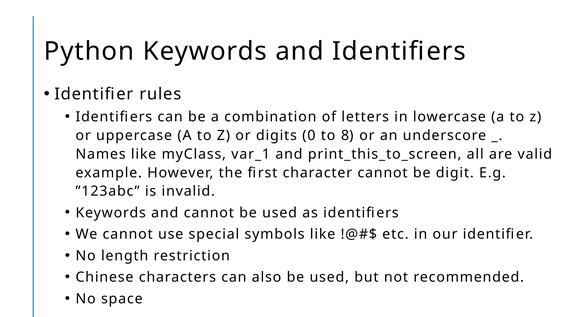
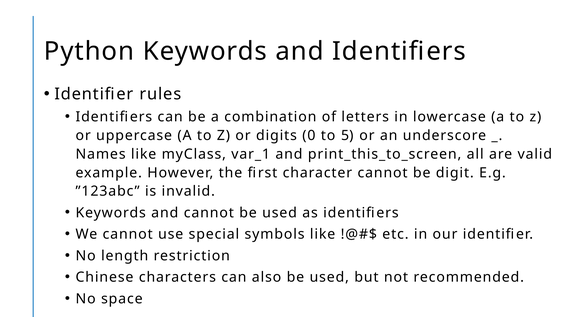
8: 8 -> 5 (347, 136)
